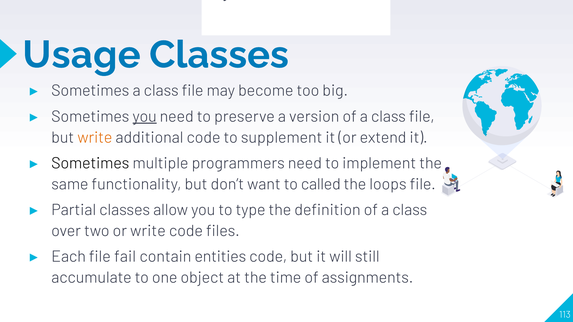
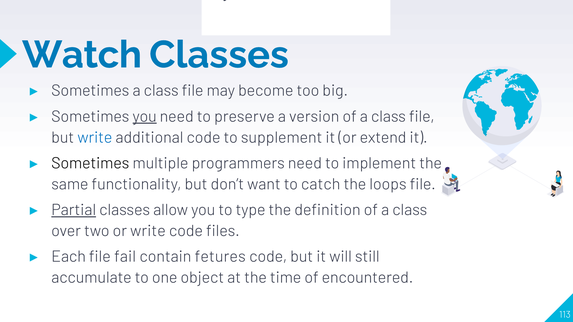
Usage: Usage -> Watch (82, 55)
write colour: orange -> blue (95, 138)
called: called -> catch (321, 184)
Partial underline: none -> present (74, 210)
entities: entities -> fetures (220, 257)
assignments: assignments -> encountered (367, 278)
